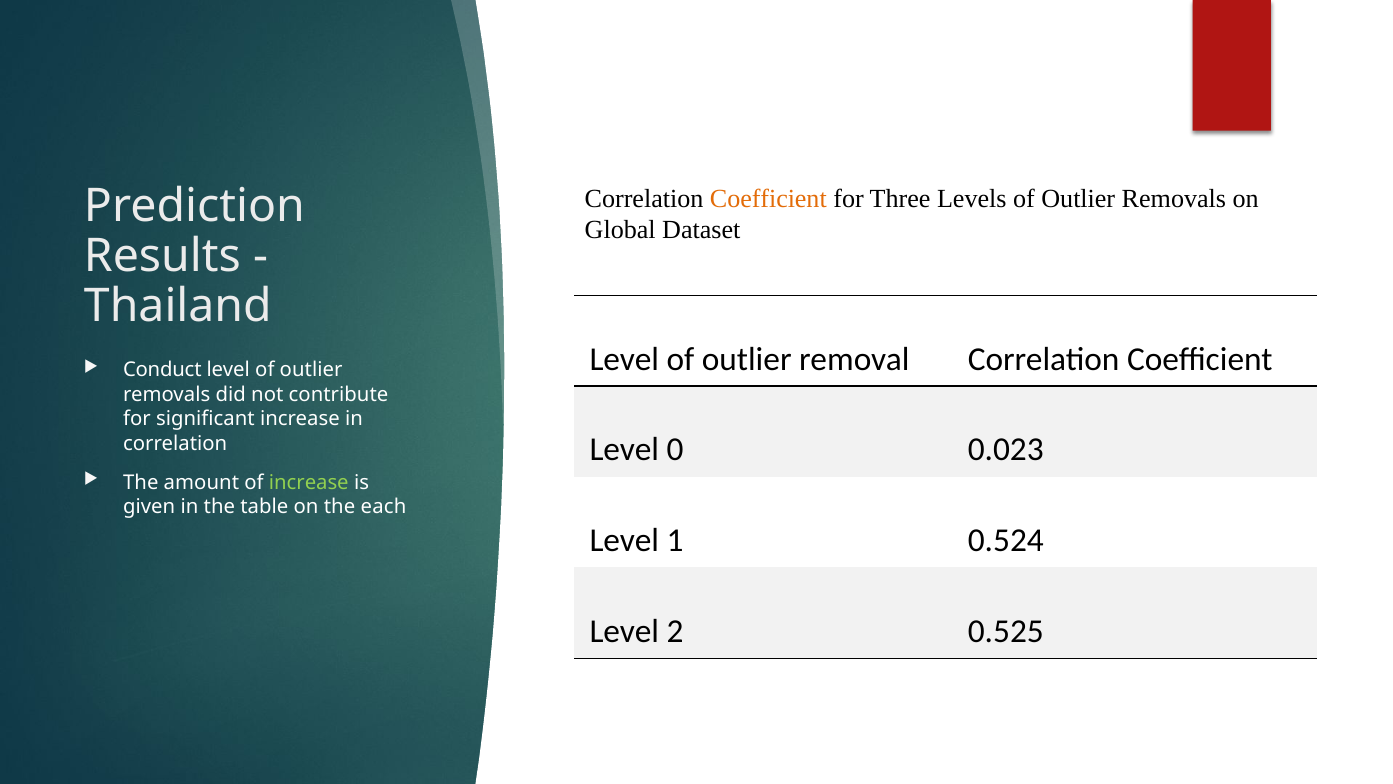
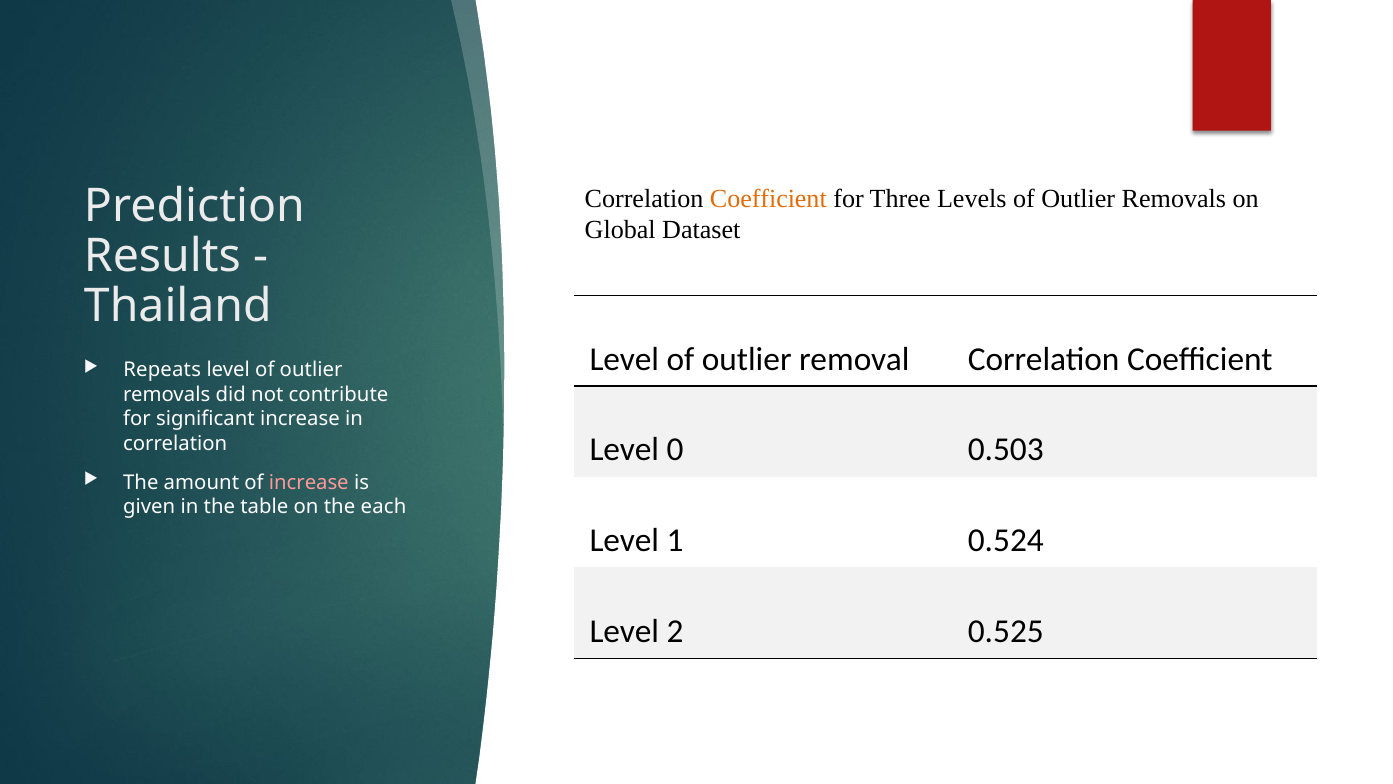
Conduct: Conduct -> Repeats (162, 370)
0.023: 0.023 -> 0.503 (1006, 450)
increase colour: light green -> pink (309, 482)
